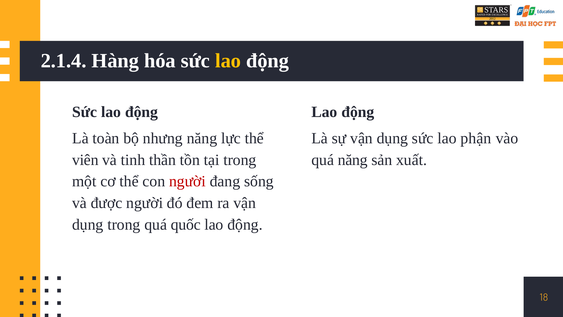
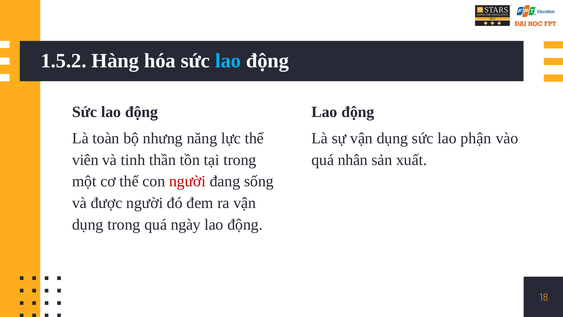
2.1.4: 2.1.4 -> 1.5.2 (64, 61)
lao colour: yellow -> light blue (228, 61)
quá năng: năng -> nhân (353, 160)
quốc: quốc -> ngày (186, 224)
